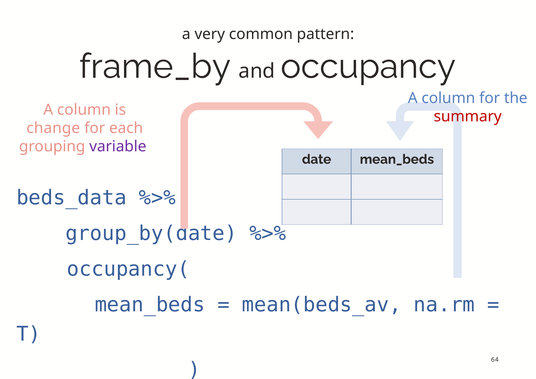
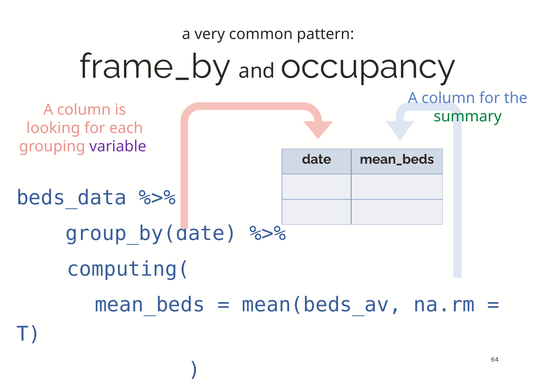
summary colour: red -> green (468, 116)
change: change -> looking (53, 128)
occupancy(: occupancy( -> computing( (128, 269)
